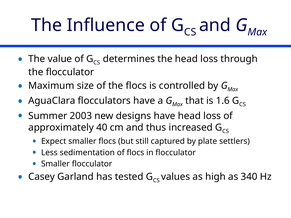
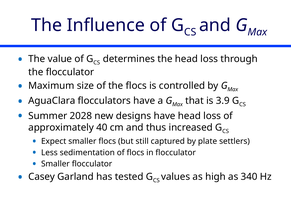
1.6: 1.6 -> 3.9 (223, 101)
2003: 2003 -> 2028 (81, 116)
